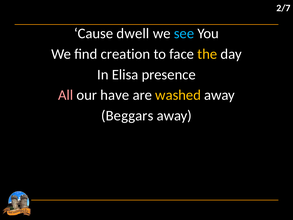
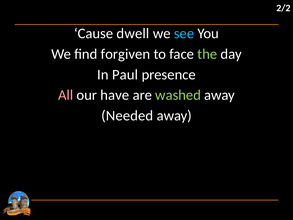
2/7: 2/7 -> 2/2 (283, 8)
creation: creation -> forgiven (125, 54)
the colour: yellow -> light green (207, 54)
Elisa: Elisa -> Paul (125, 74)
washed colour: yellow -> light green (178, 95)
Beggars: Beggars -> Needed (127, 116)
